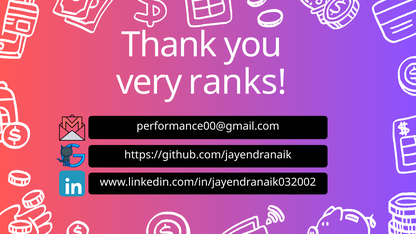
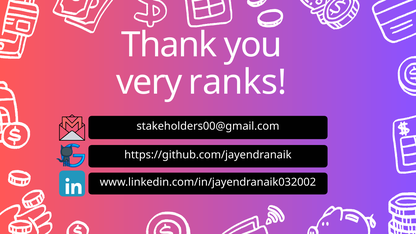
performance00@gmail.com: performance00@gmail.com -> stakeholders00@gmail.com (208, 126)
